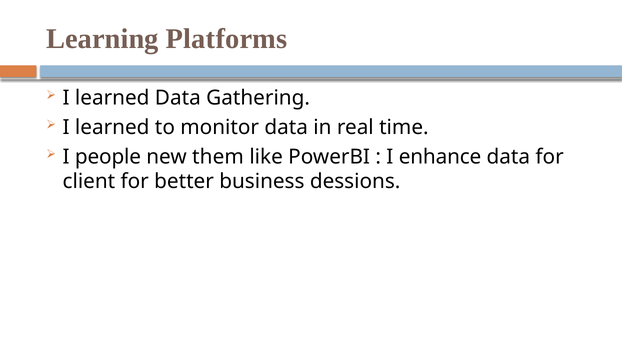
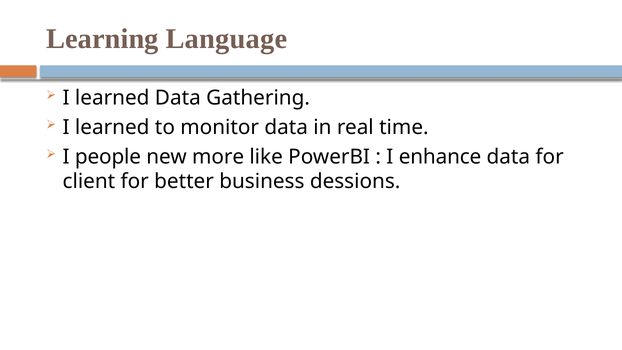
Platforms: Platforms -> Language (227, 39)
them: them -> more (218, 157)
